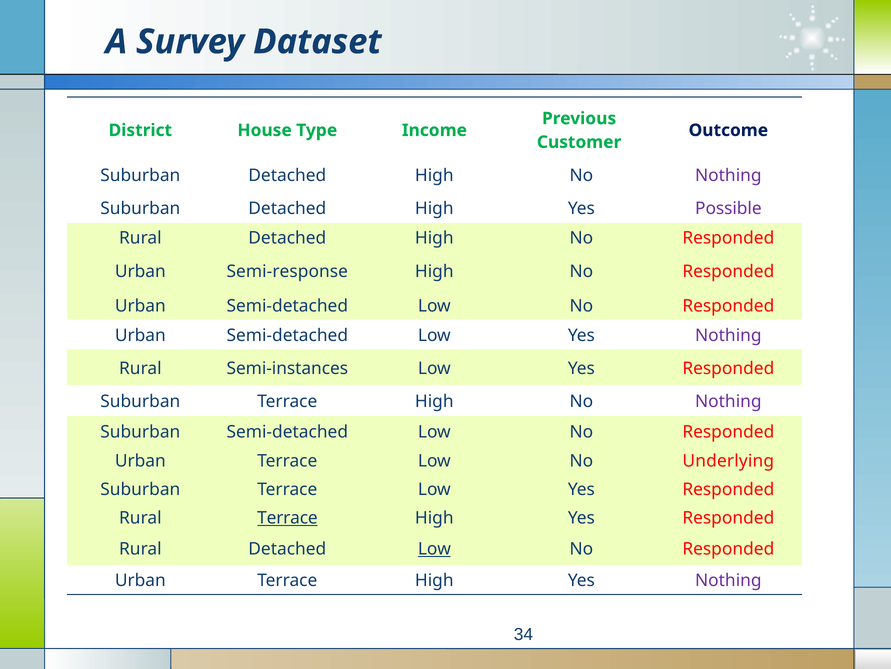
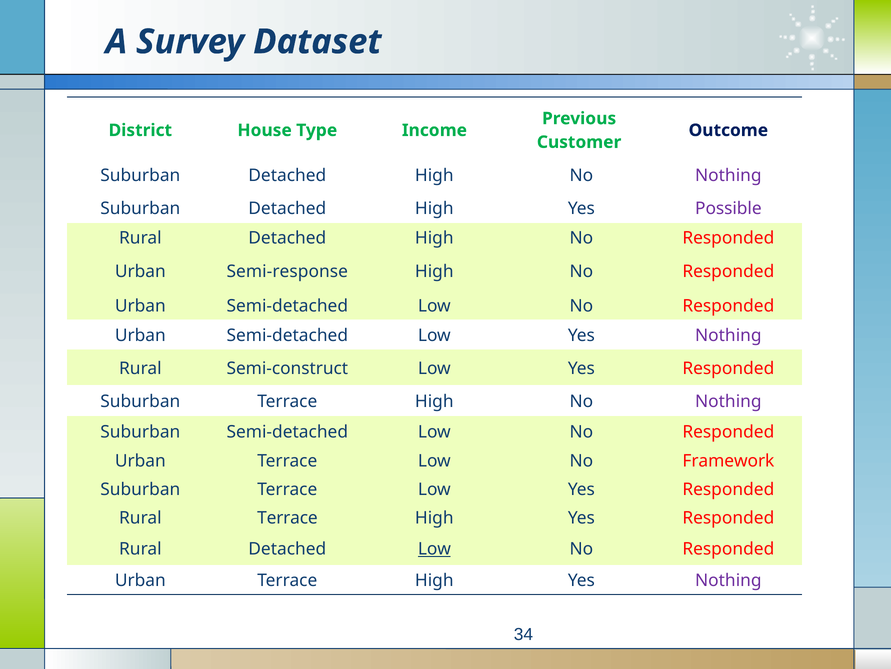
Semi-instances: Semi-instances -> Semi-construct (287, 368)
Underlying: Underlying -> Framework (728, 460)
Terrace underline: present -> none (287, 517)
